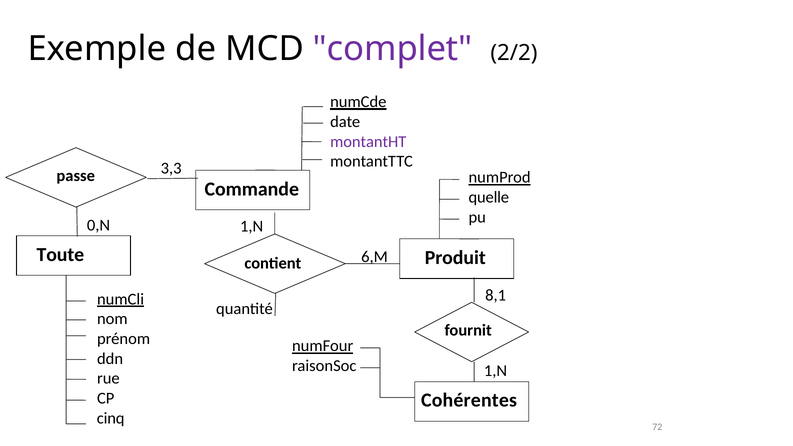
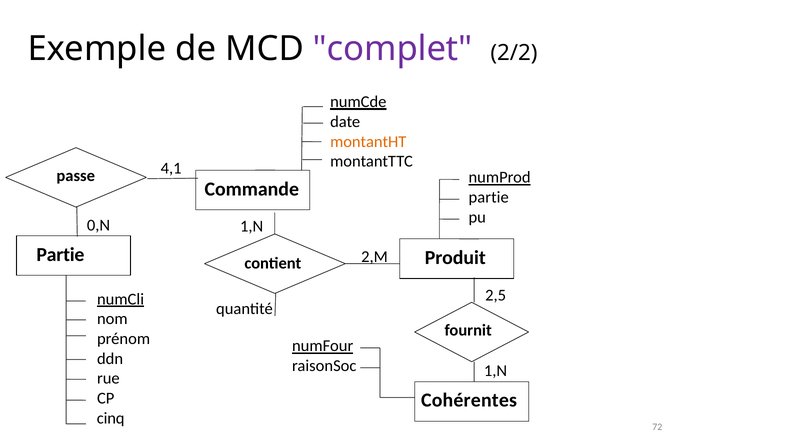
montantHT colour: purple -> orange (368, 142)
3,3: 3,3 -> 4,1 (171, 168)
quelle: quelle -> partie (489, 197)
Toute: Toute -> Partie (60, 255)
6,M: 6,M -> 2,M (375, 257)
8,1: 8,1 -> 2,5 (496, 295)
